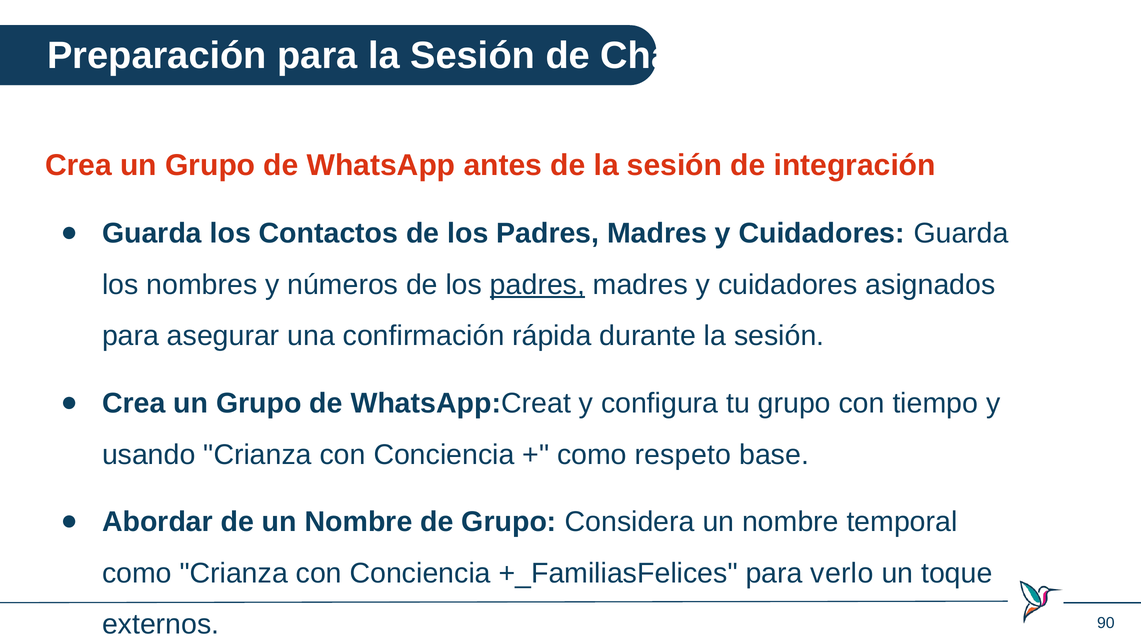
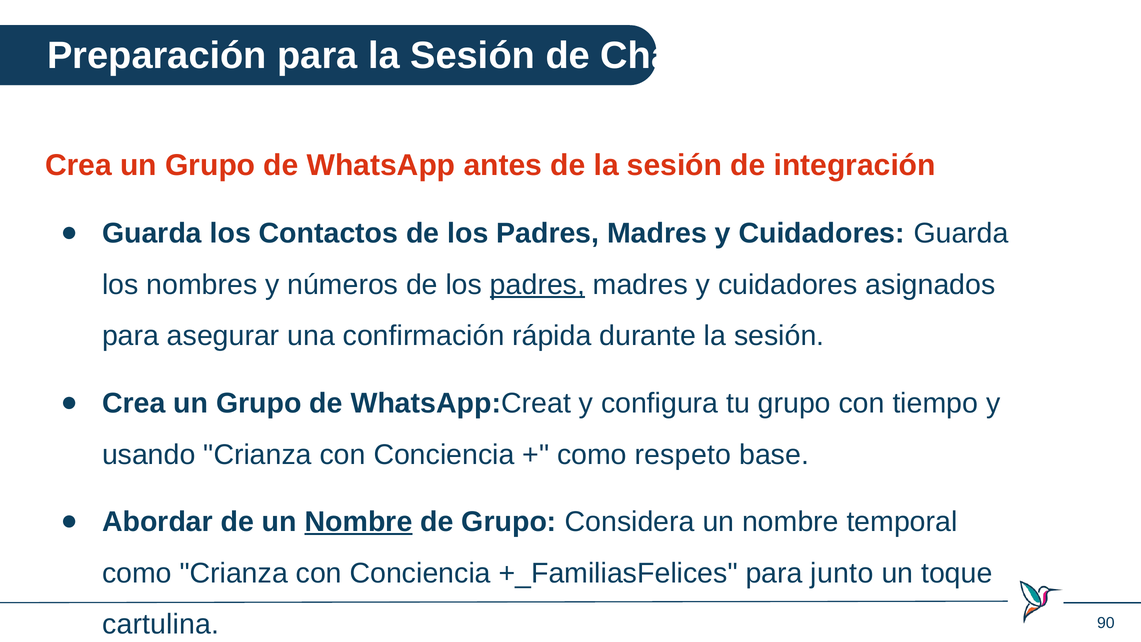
Nombre underline: none -> present (359, 522)
verlo: verlo -> junto (842, 573)
externos: externos -> cartulina (161, 624)
